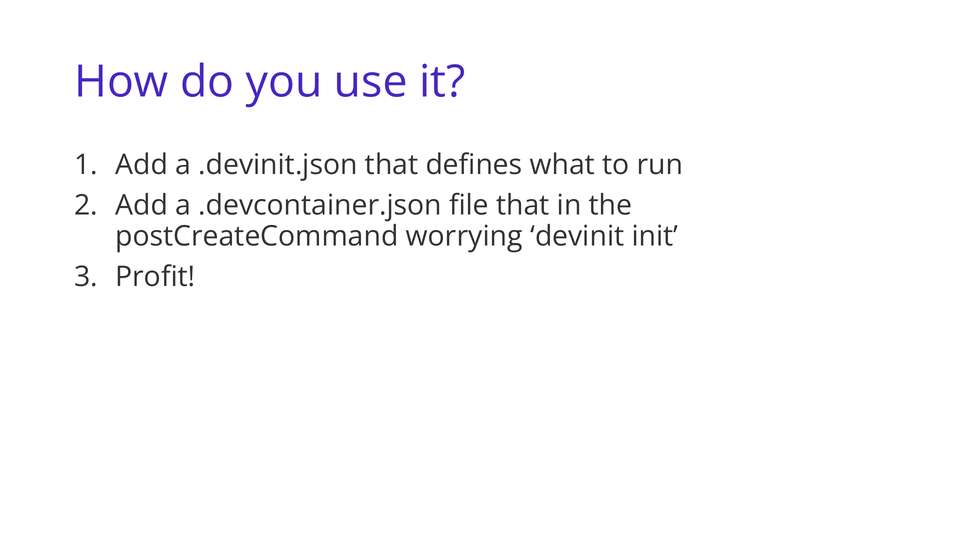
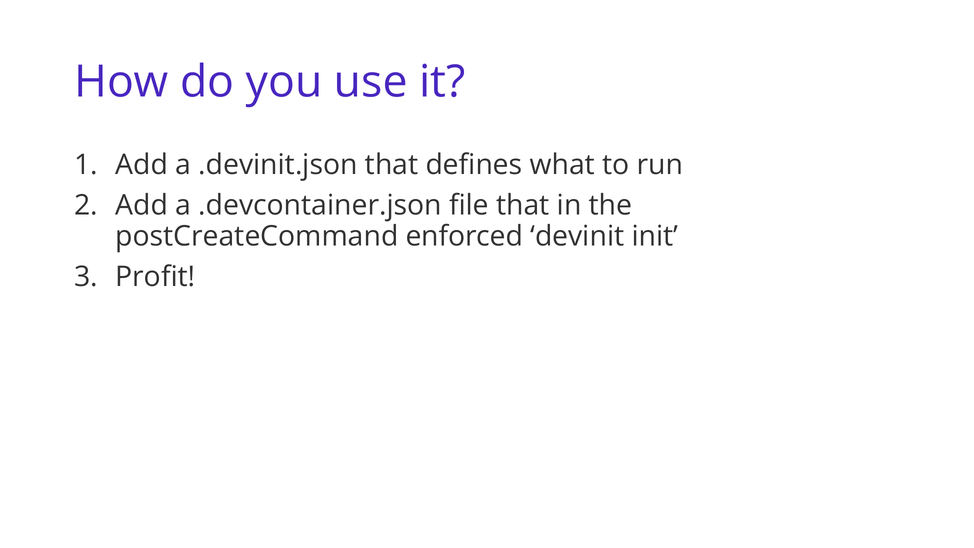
worrying: worrying -> enforced (464, 236)
